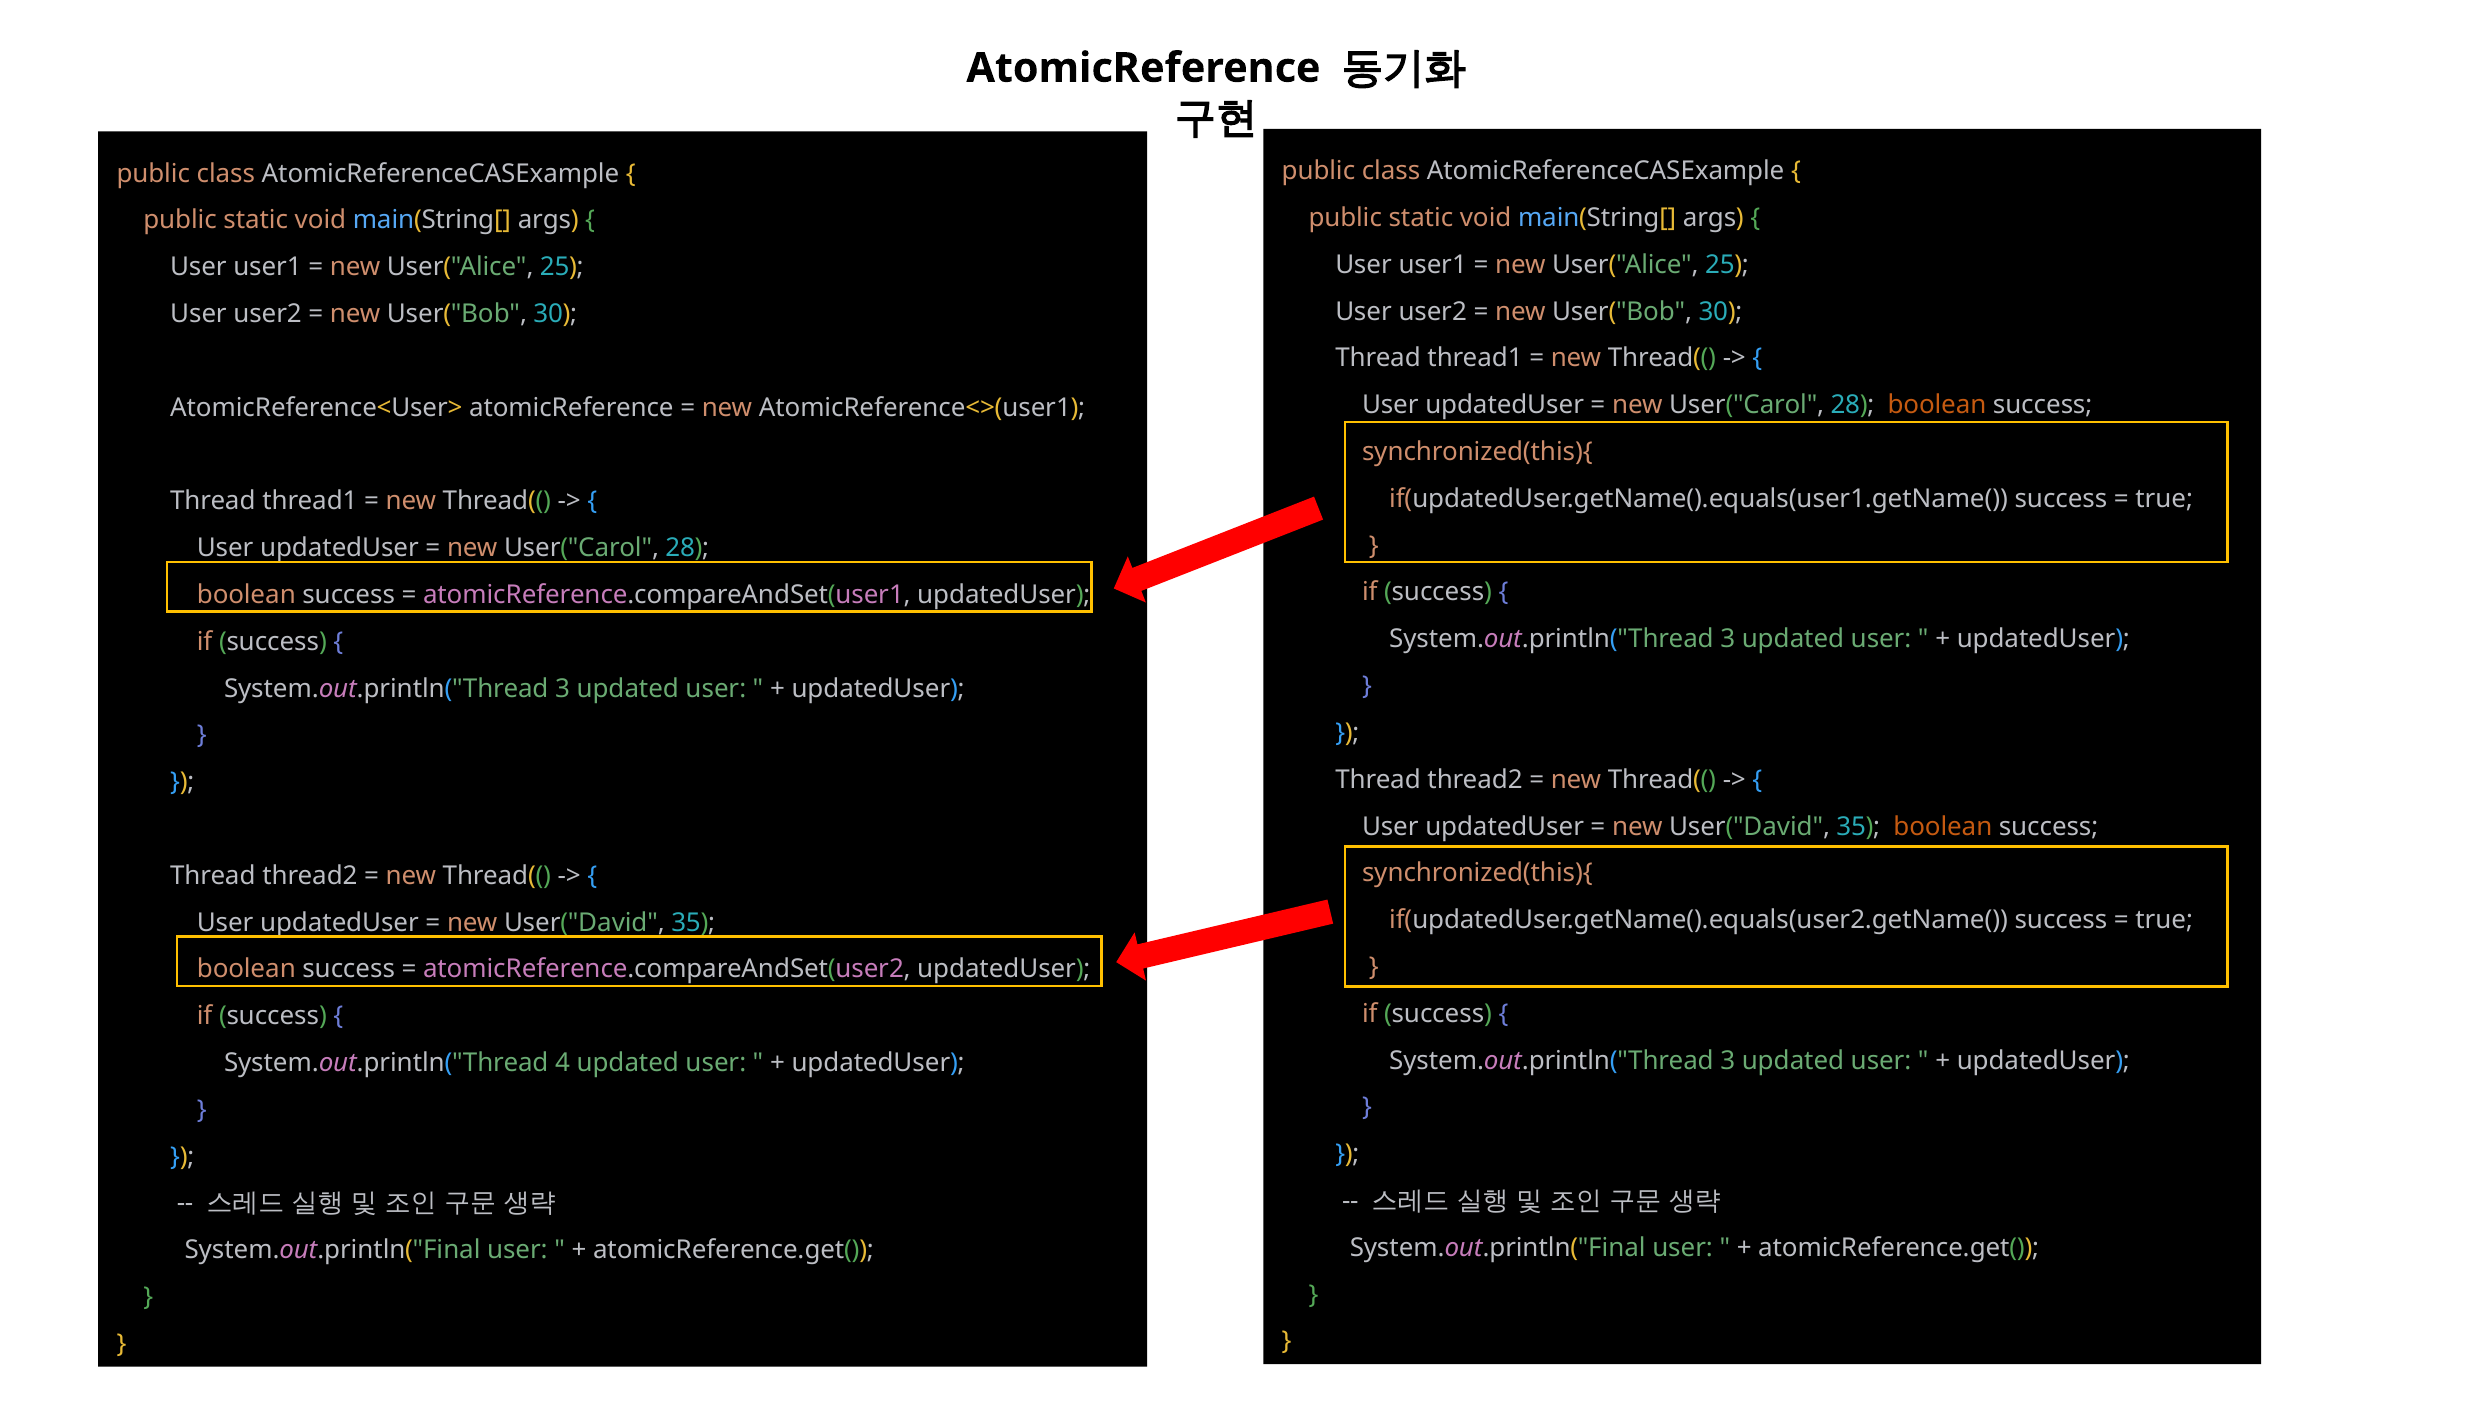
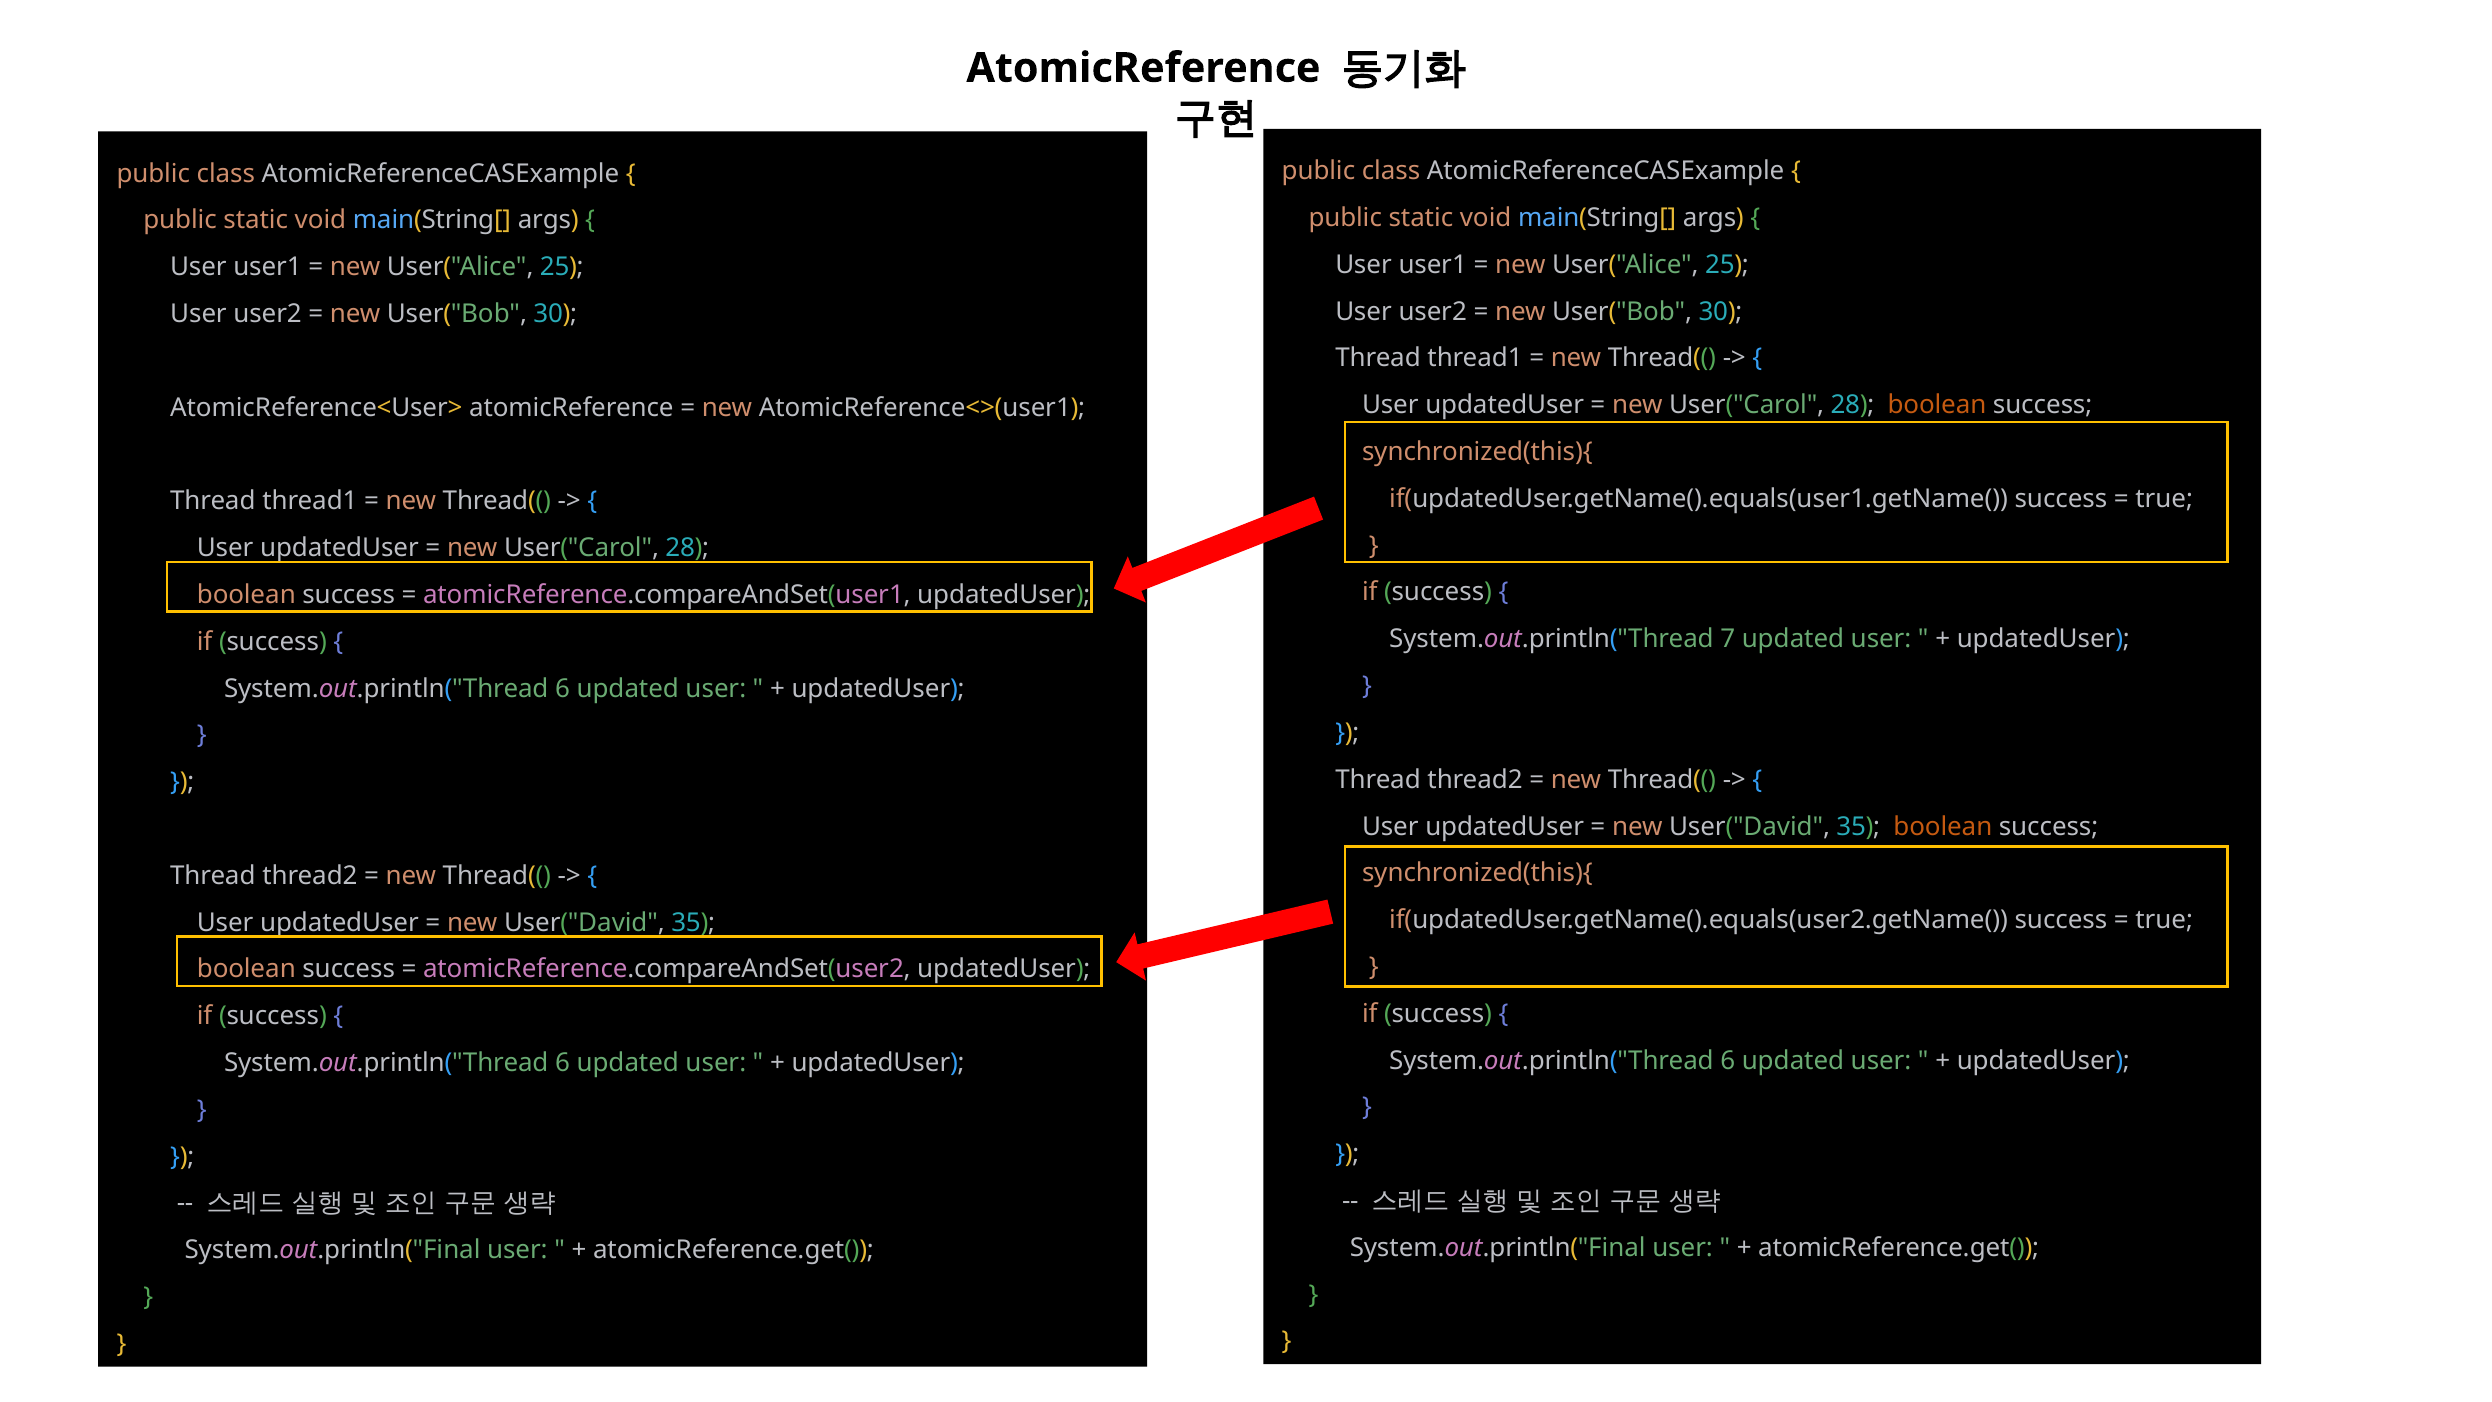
3: 3 -> 7 (1728, 639)
3: 3 -> 6 (563, 688)
3: 3 -> 6 (1728, 1060)
4: 4 -> 6 (563, 1063)
